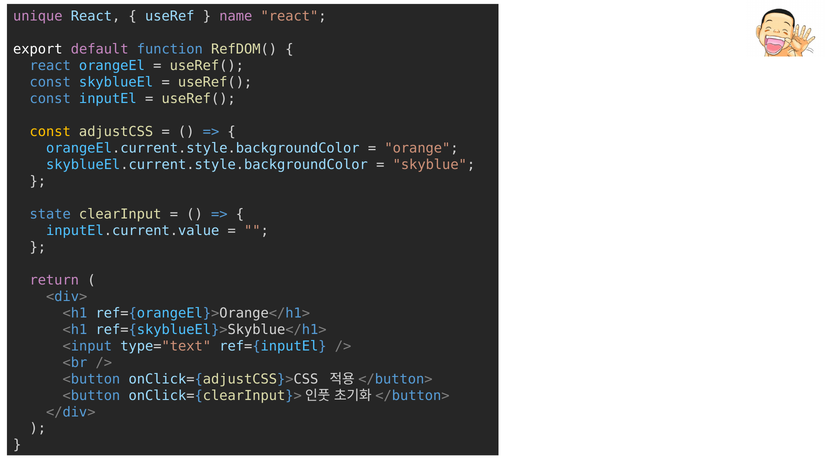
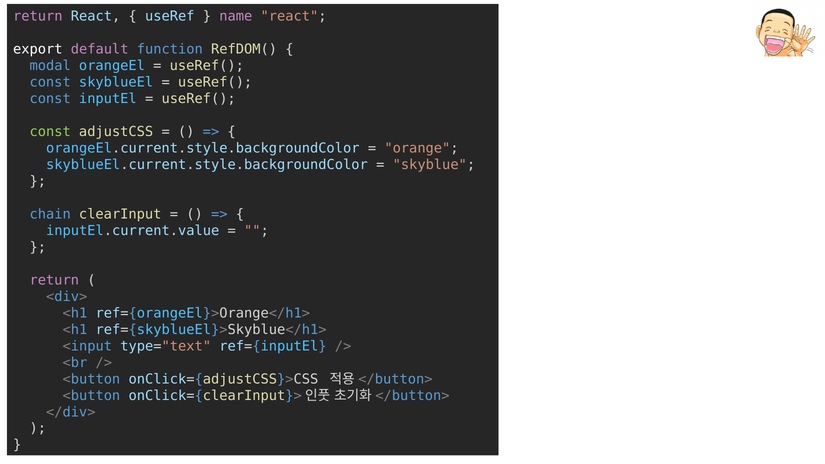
unique: unique -> return (38, 16)
react: react -> modal (50, 66)
const colour: yellow -> light green (50, 132)
state: state -> chain (50, 214)
